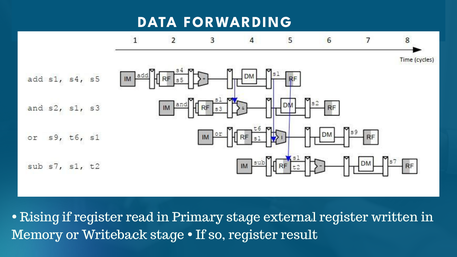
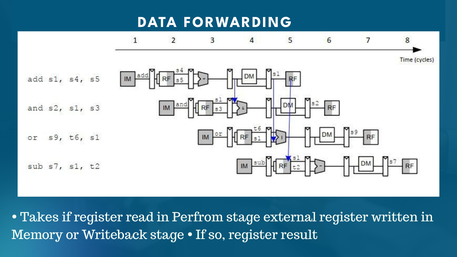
Rising: Rising -> Takes (39, 217)
Primary: Primary -> Perfrom (198, 217)
